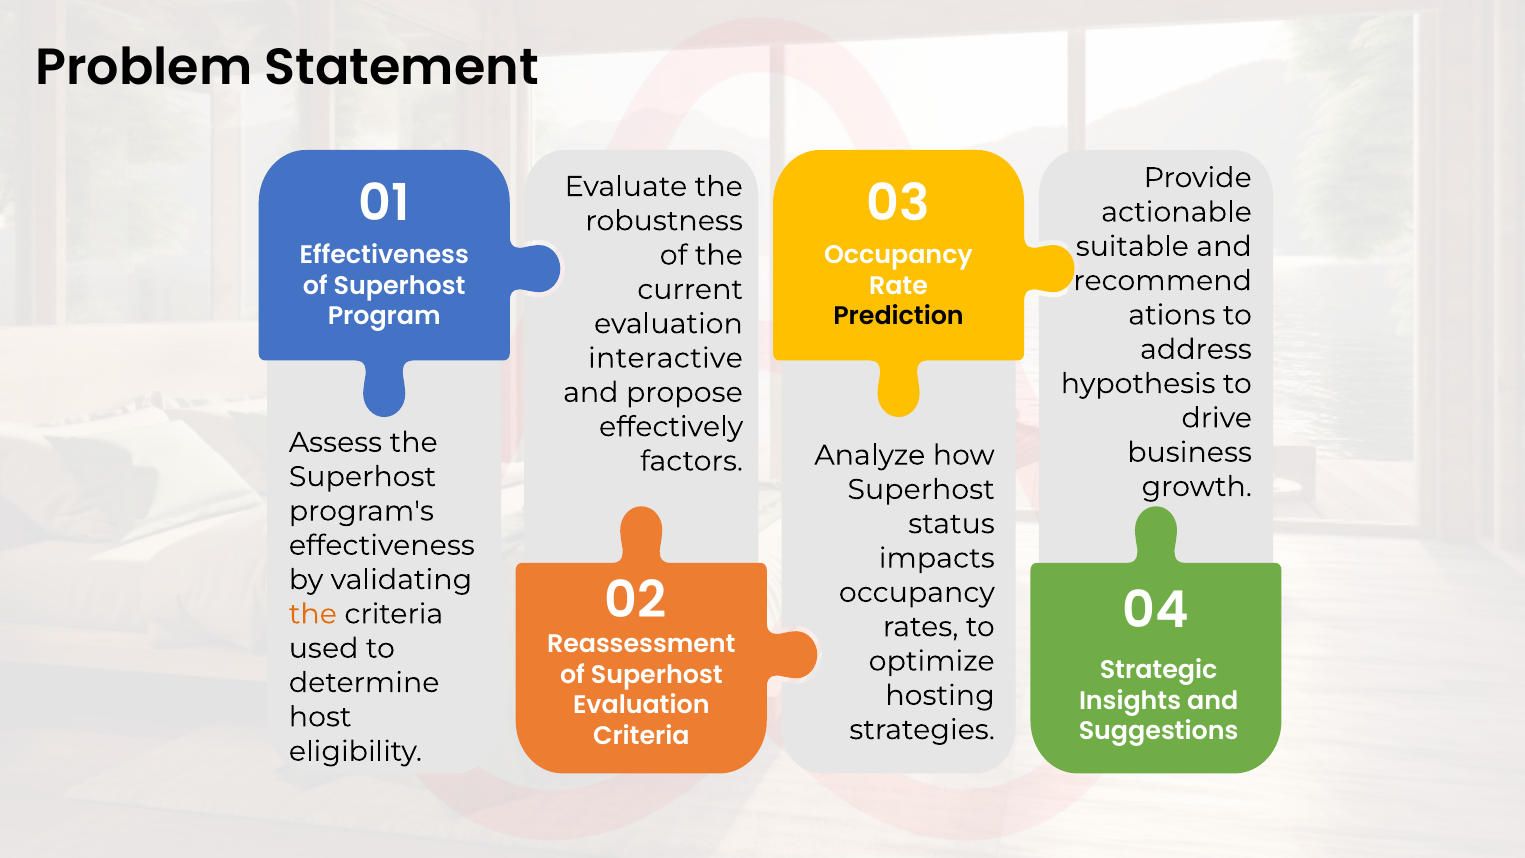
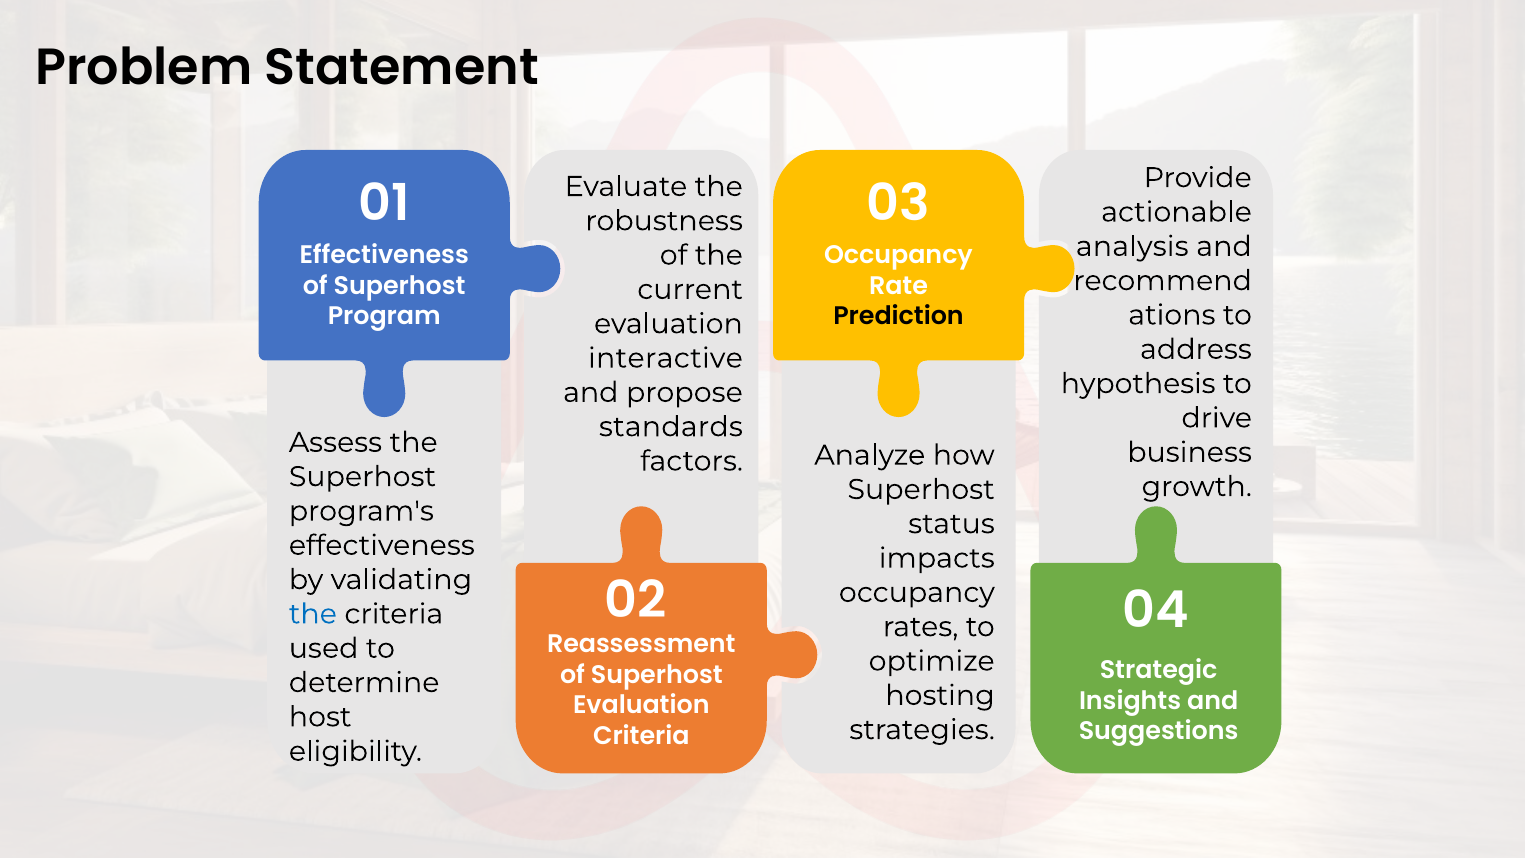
suitable: suitable -> analysis (1132, 246)
effectively: effectively -> standards (671, 427)
the colour: orange -> blue (313, 614)
